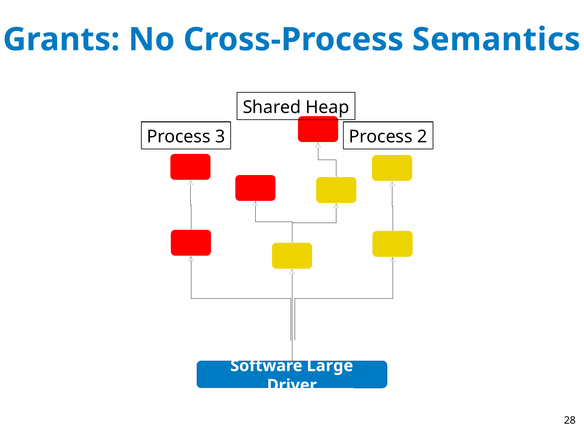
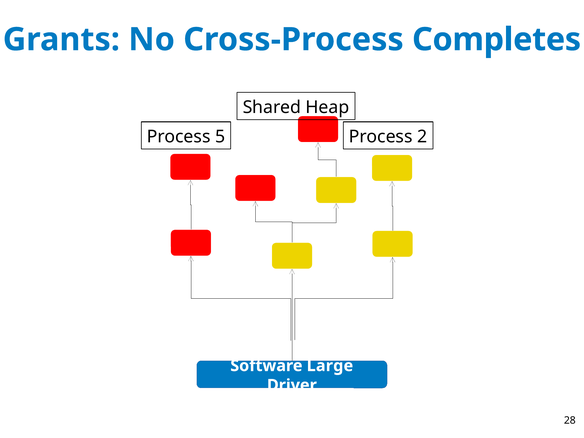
Semantics: Semantics -> Completes (497, 40)
3: 3 -> 5 (220, 137)
